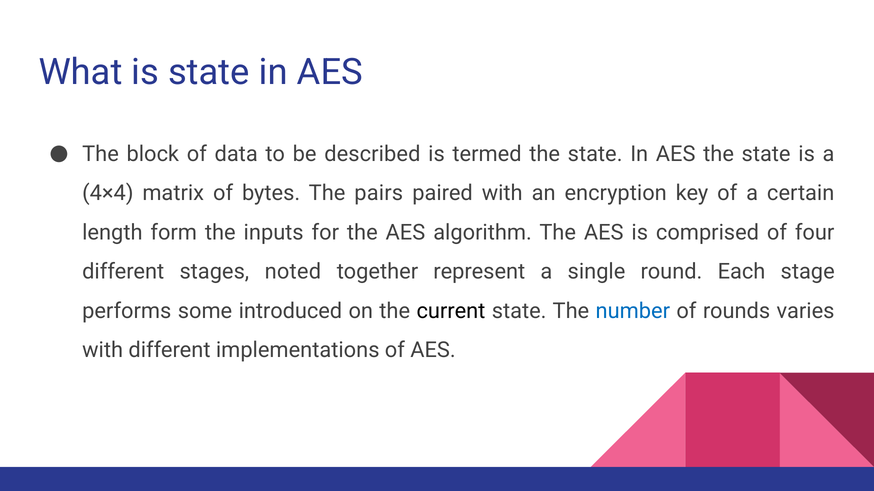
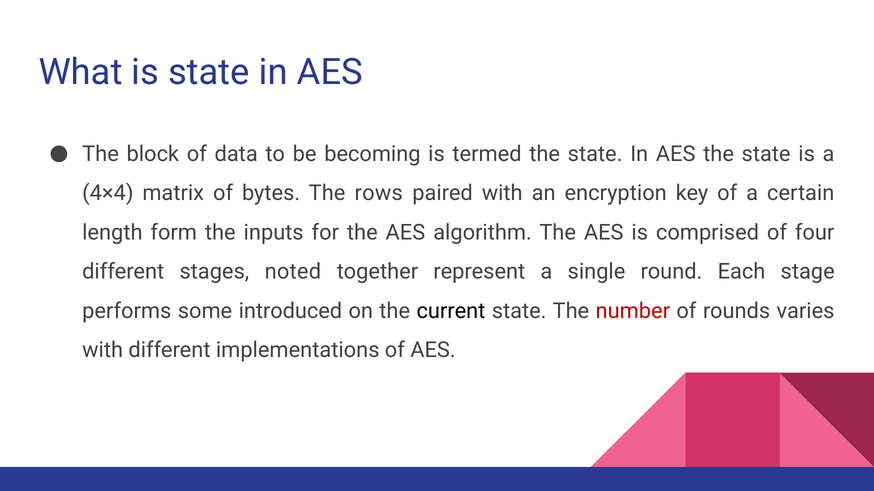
described: described -> becoming (372, 154)
pairs: pairs -> rows (379, 193)
number colour: blue -> red (633, 311)
